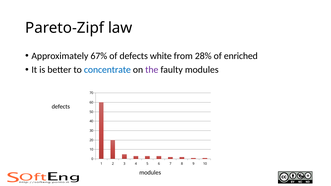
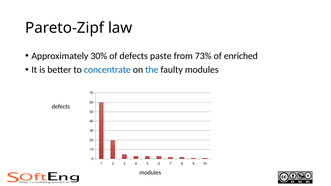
67%: 67% -> 30% (99, 56)
white: white -> paste (161, 56)
28%: 28% -> 73% (203, 56)
the colour: purple -> blue (152, 70)
